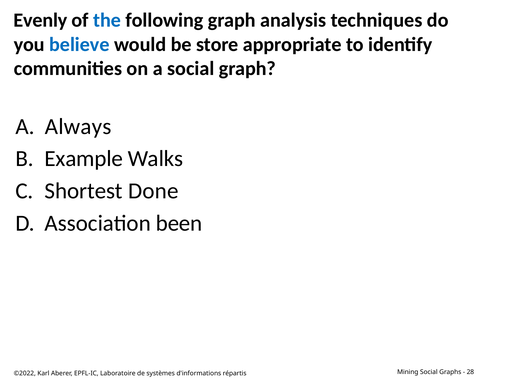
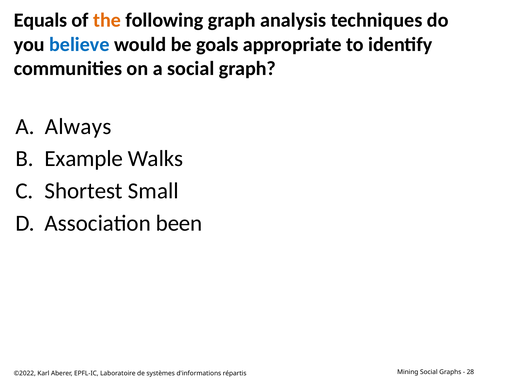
Evenly: Evenly -> Equals (40, 20)
the colour: blue -> orange (107, 20)
store: store -> goals (217, 45)
Done: Done -> Small (153, 191)
